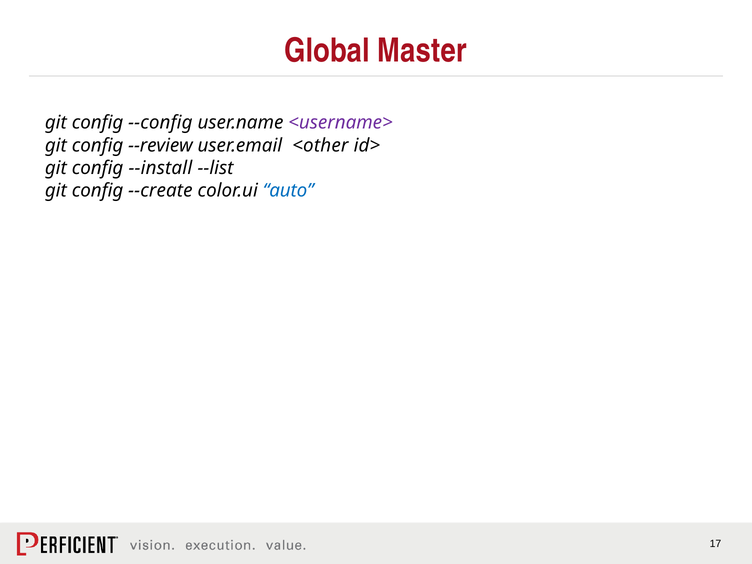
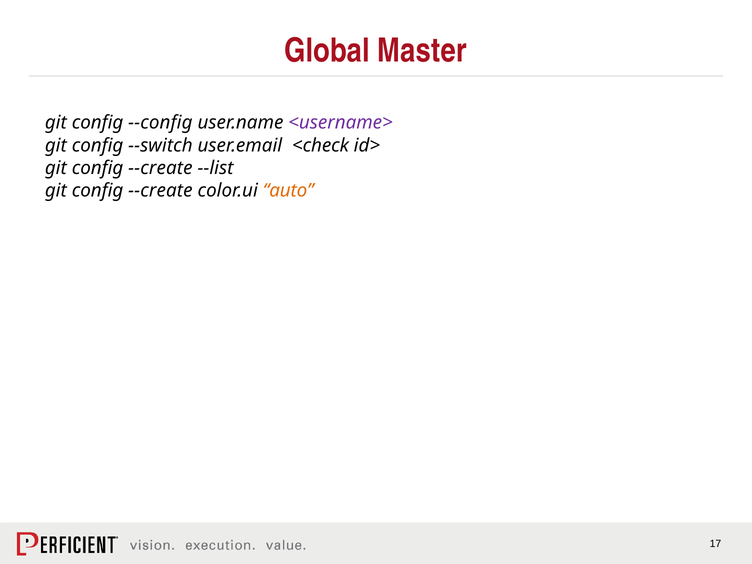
--review: --review -> --switch (160, 145)
<other: <other -> <check (320, 145)
--install: --install -> --create (160, 168)
auto colour: blue -> orange (288, 190)
